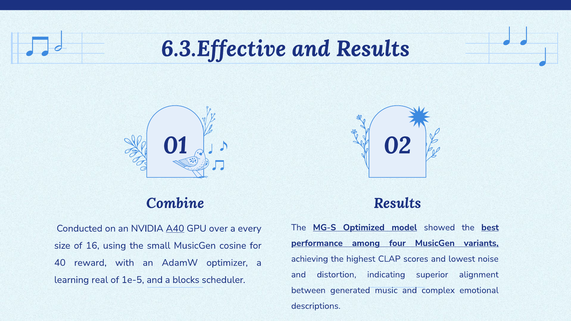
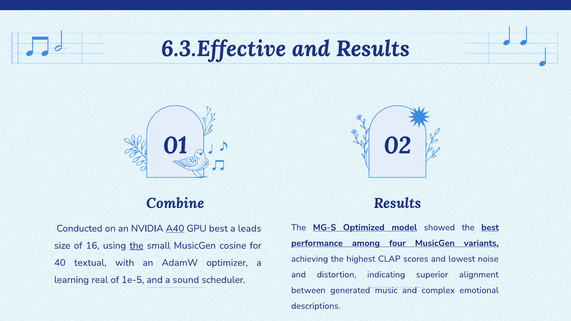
GPU over: over -> best (218, 229)
every: every -> leads (250, 229)
the underline: none -> present (136, 246)
reward: reward -> textual (90, 263)
blocks: blocks -> sound (186, 280)
